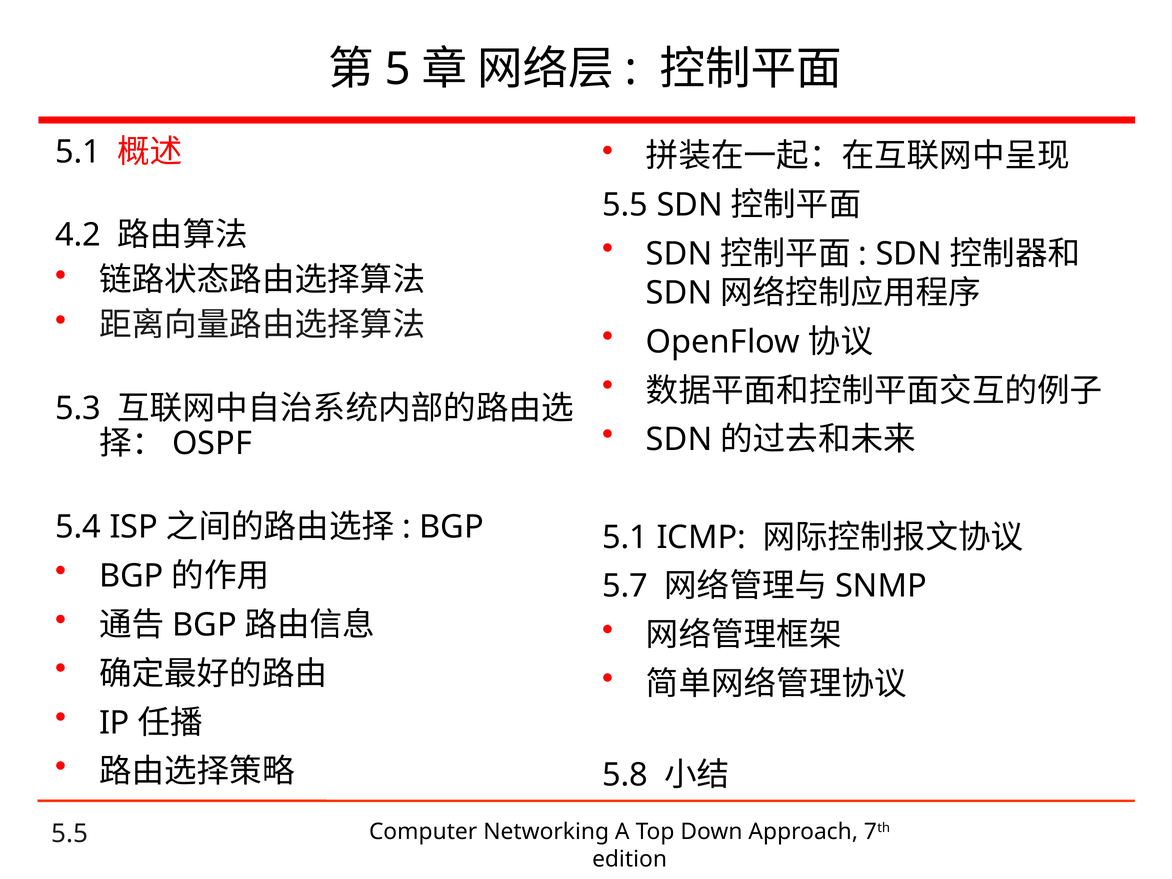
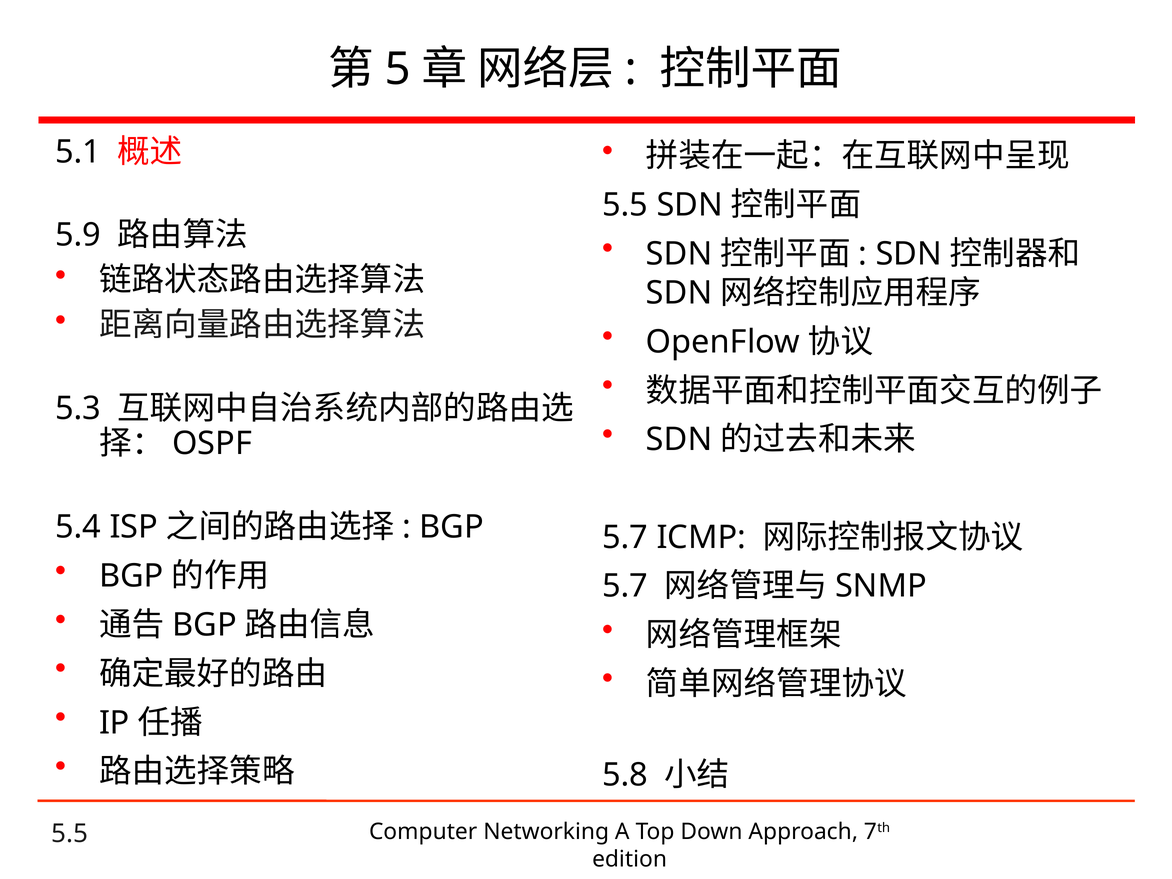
4.2: 4.2 -> 5.9 (78, 235)
5.1: 5.1 -> 5.7 (625, 537)
